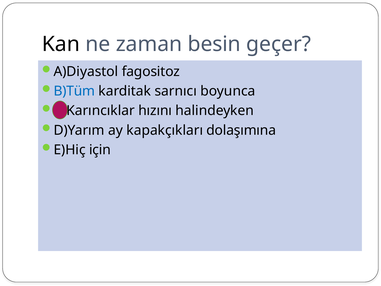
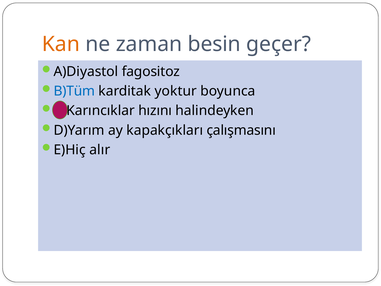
Kan colour: black -> orange (61, 44)
sarnıcı: sarnıcı -> yoktur (176, 91)
dolaşımına: dolaşımına -> çalışmasını (241, 130)
için: için -> alır (100, 150)
